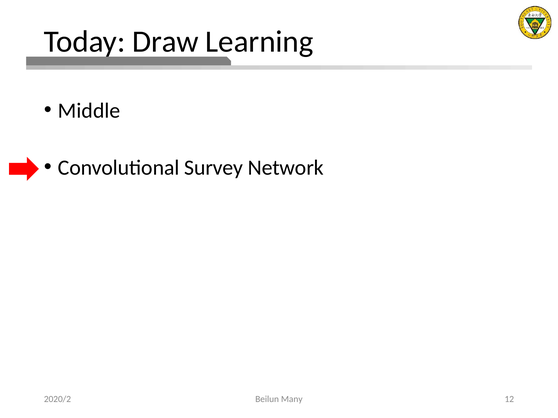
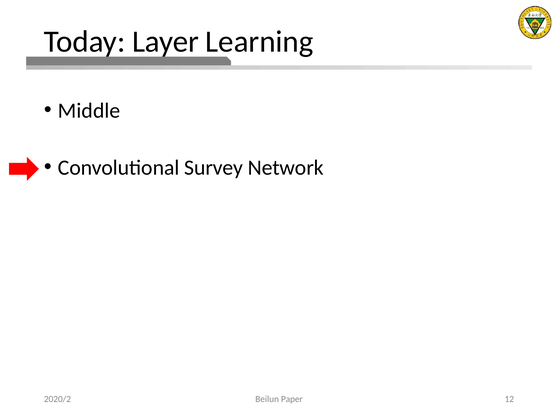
Draw: Draw -> Layer (165, 42)
Many: Many -> Paper (292, 400)
